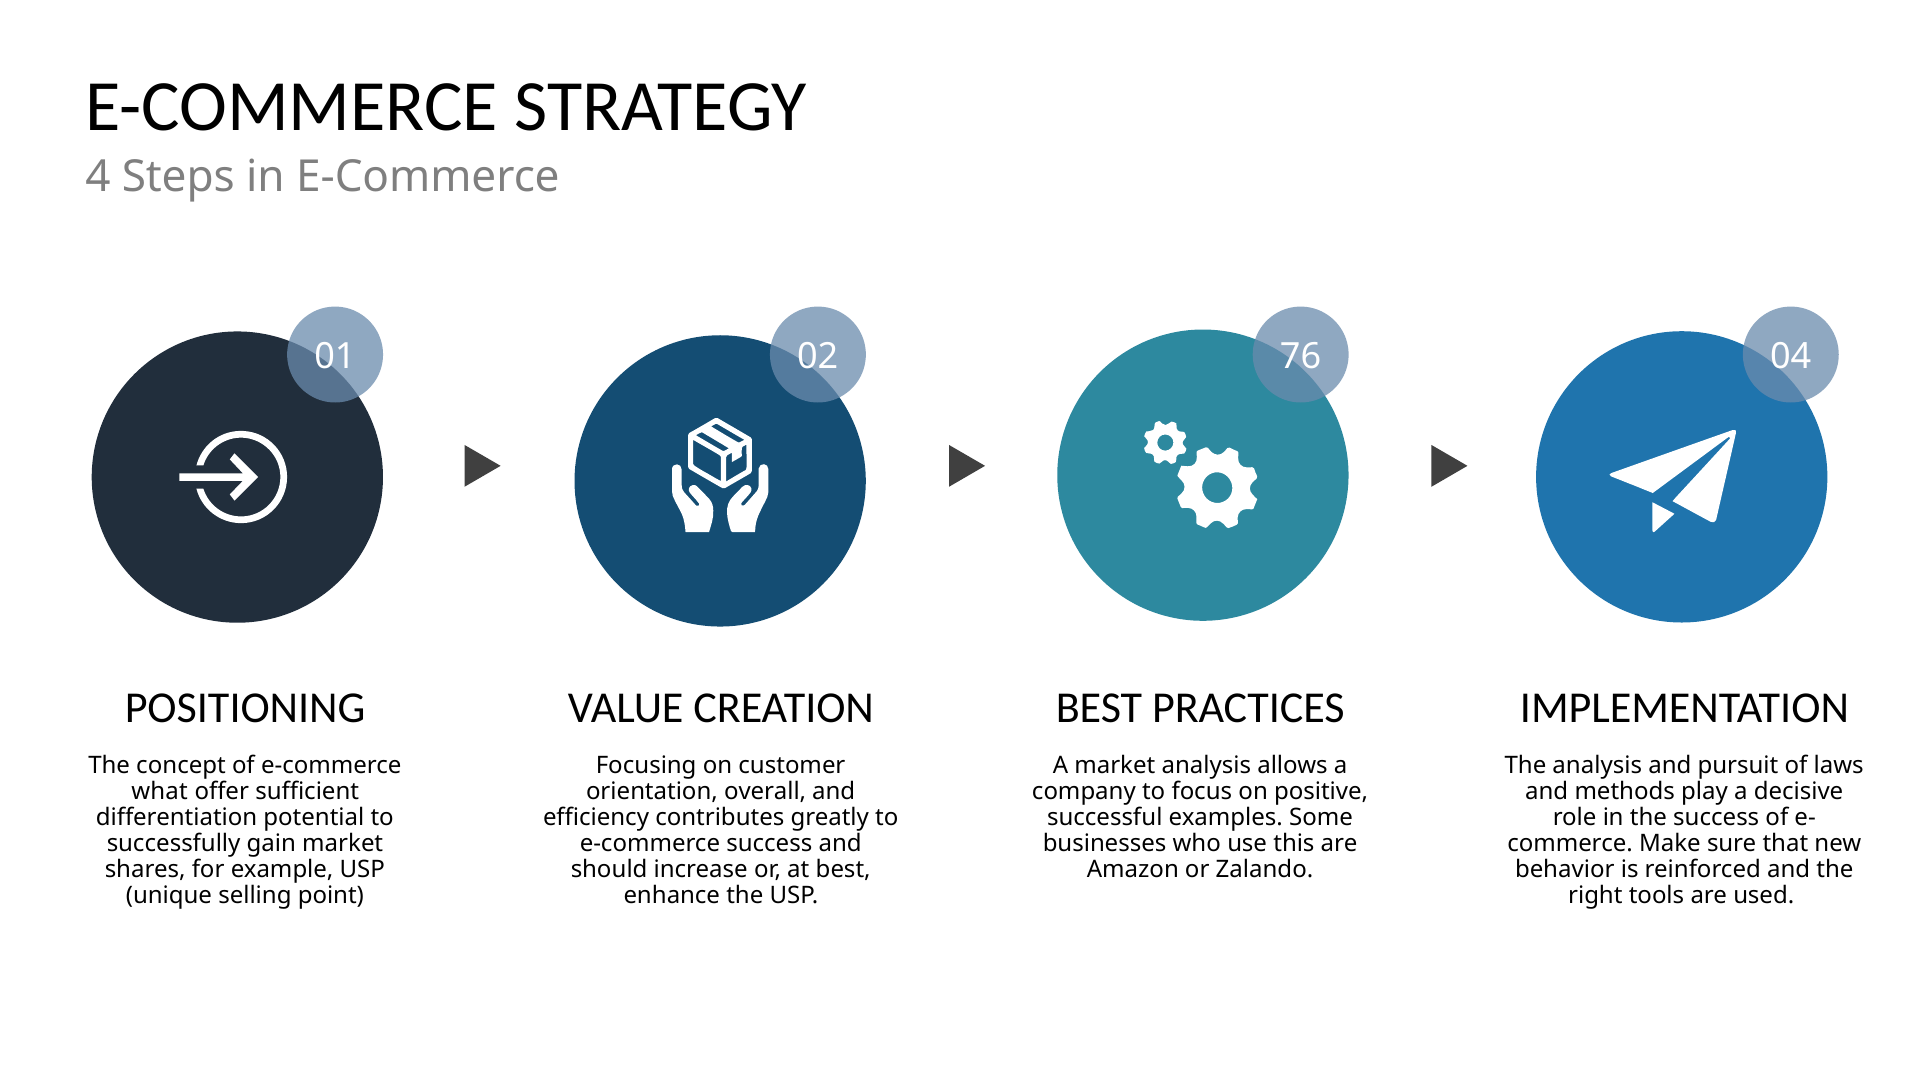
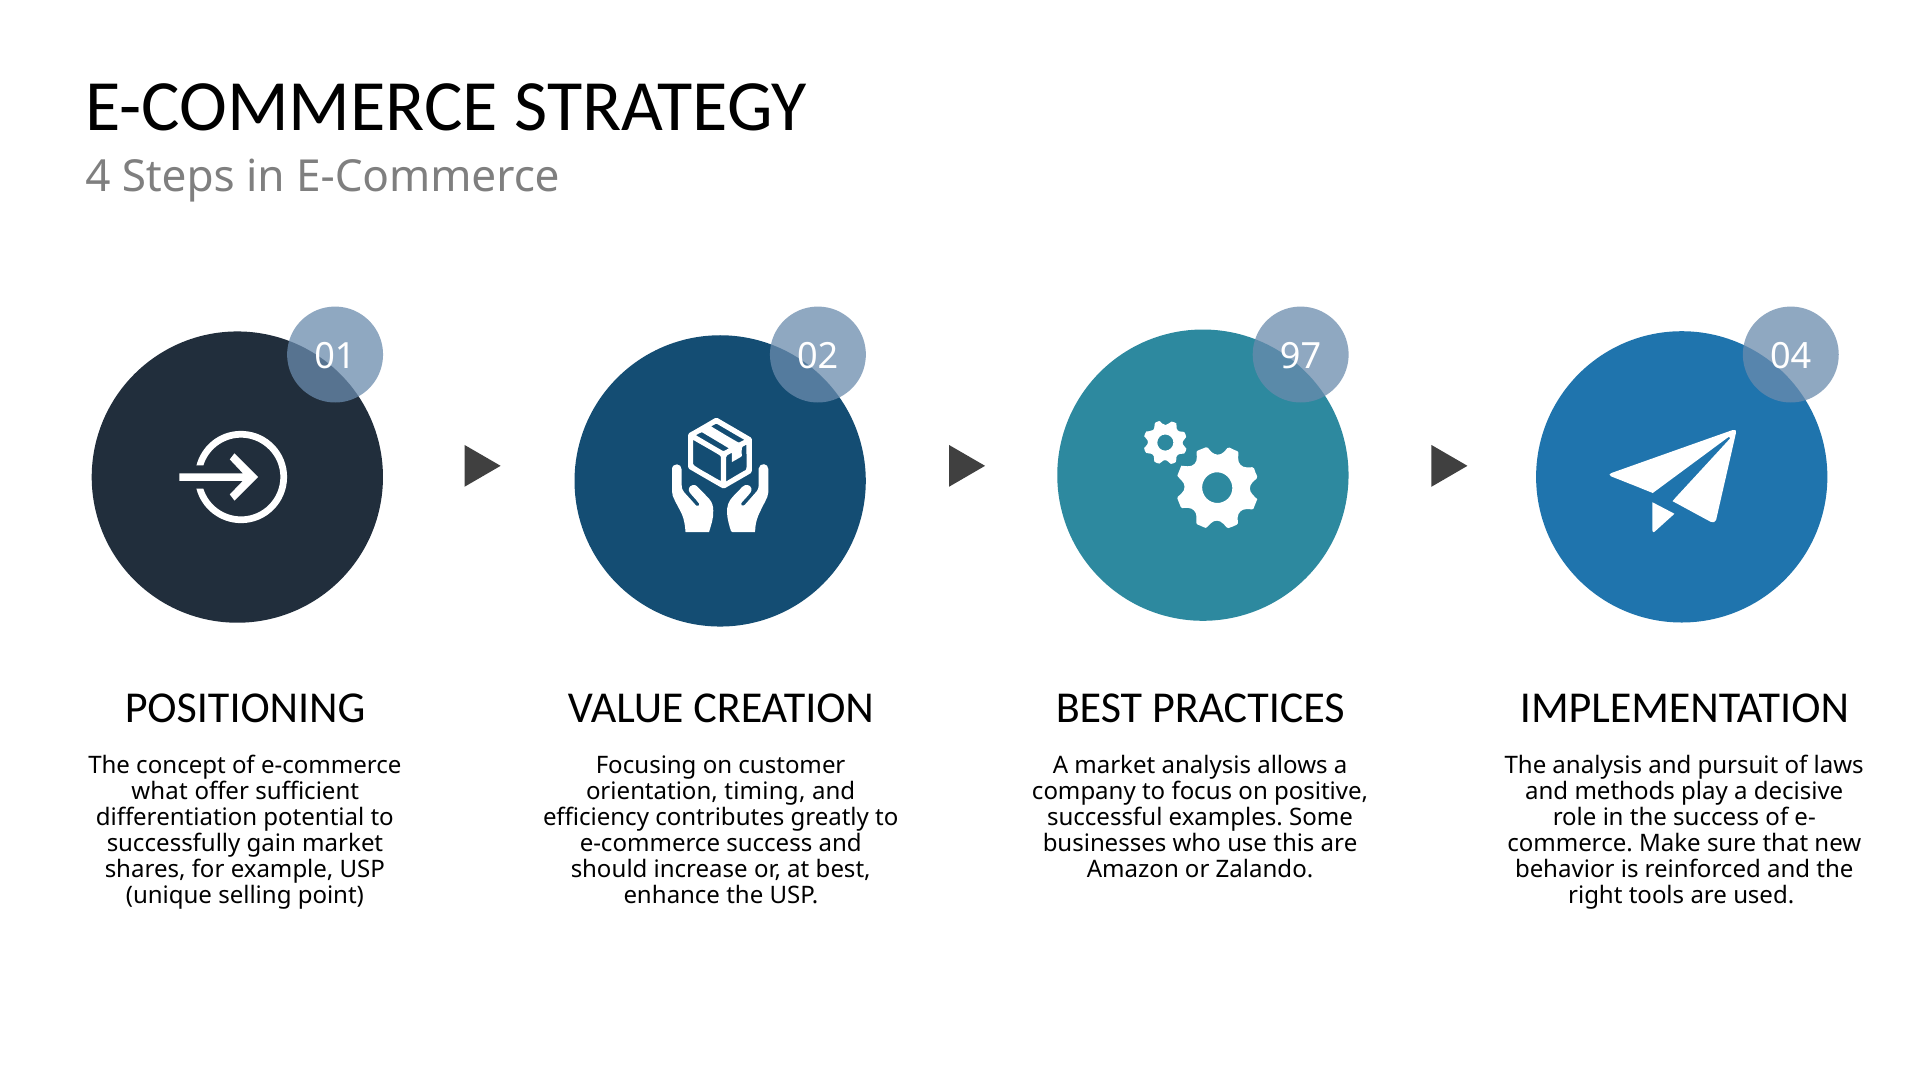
76: 76 -> 97 (1301, 357)
overall: overall -> timing (765, 791)
